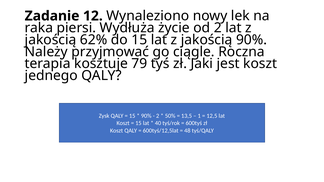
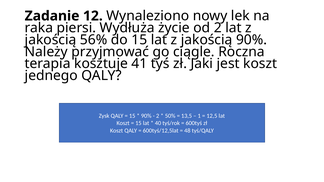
62%: 62% -> 56% (94, 40)
79: 79 -> 41 (139, 64)
